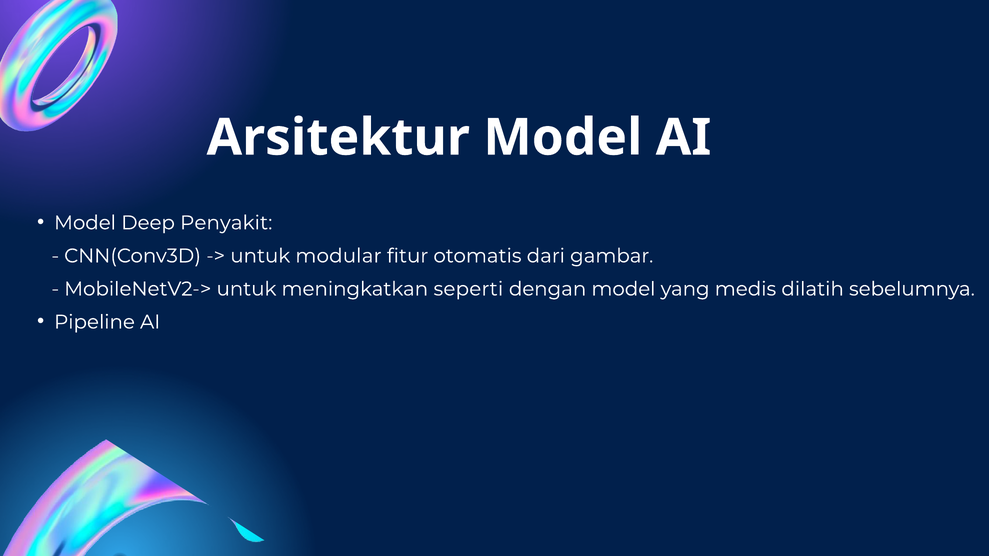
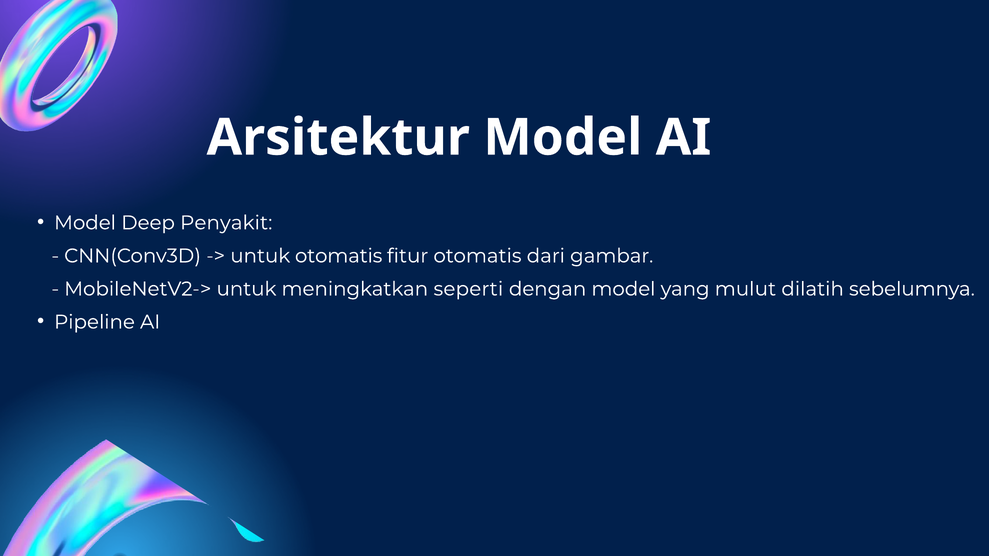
untuk modular: modular -> otomatis (339, 256)
medis: medis -> mulut (745, 289)
